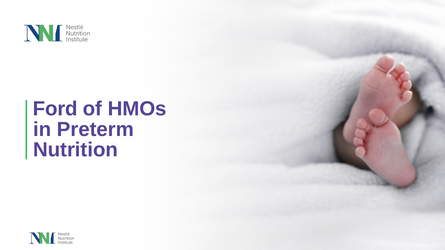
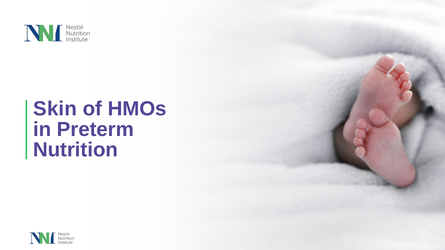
Ford: Ford -> Skin (55, 109)
